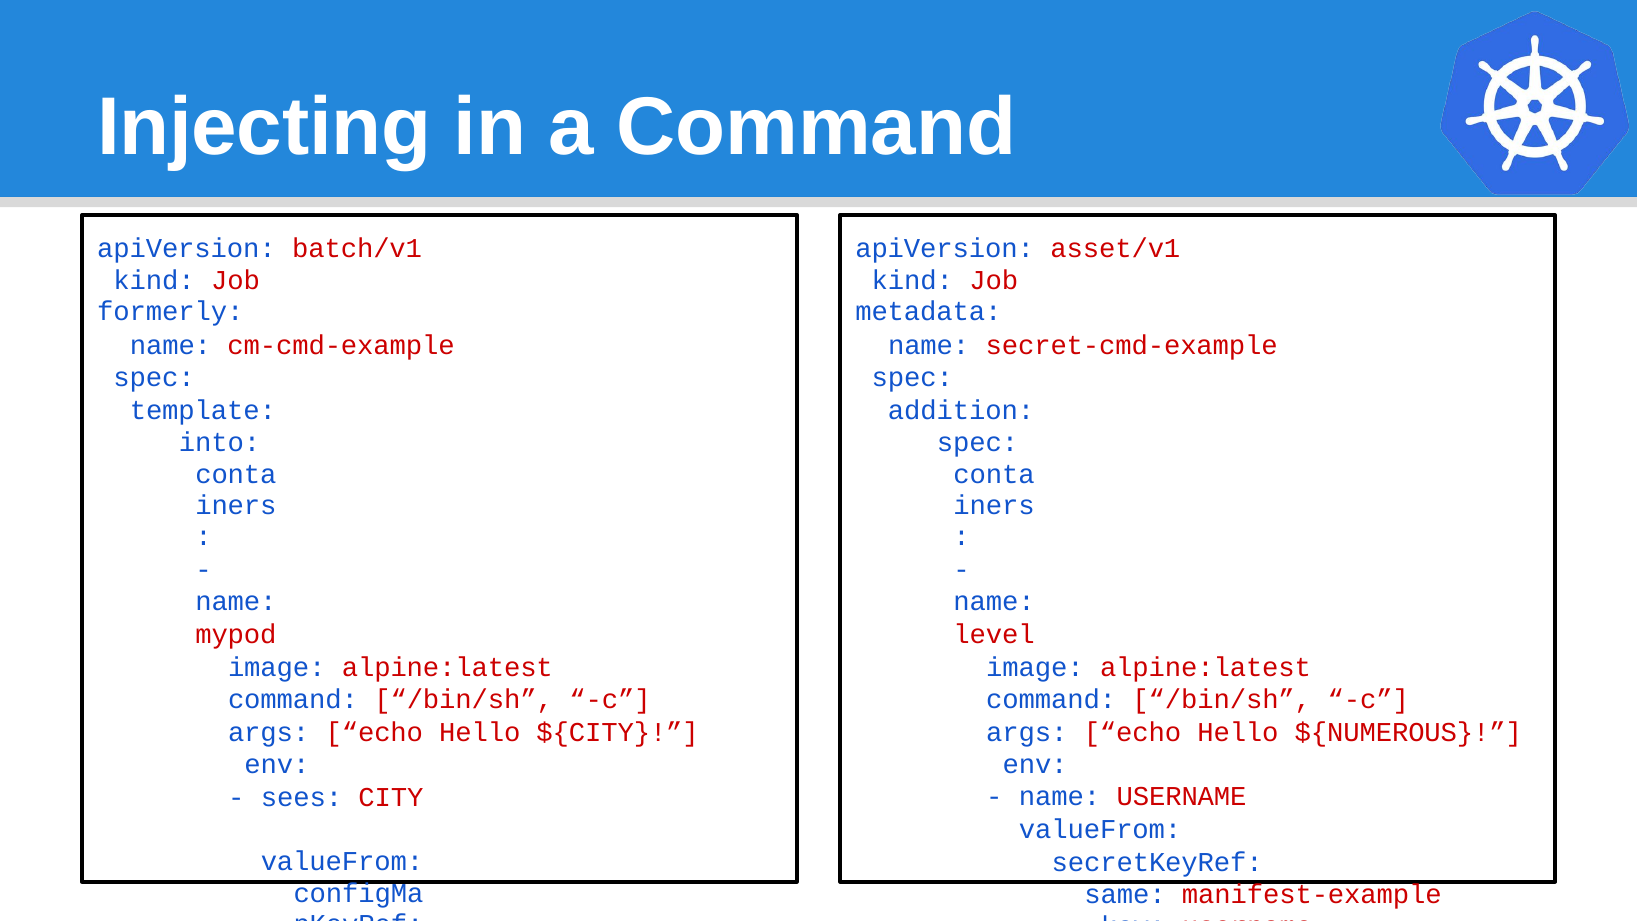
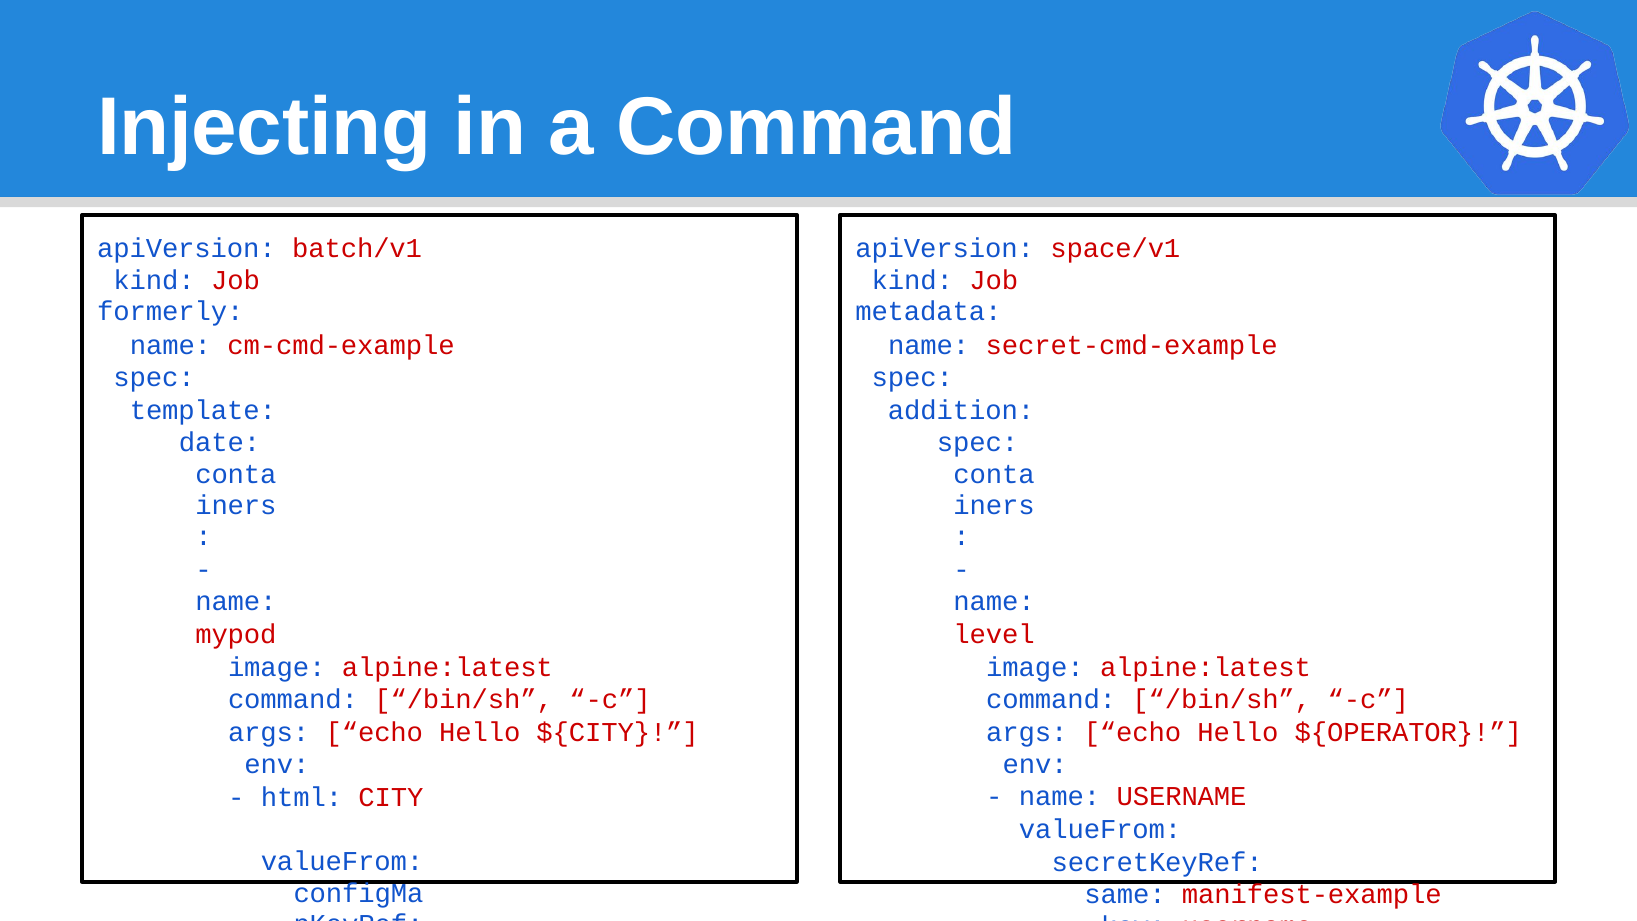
asset/v1: asset/v1 -> space/v1 (1115, 248)
into: into -> date (219, 443)
${NUMEROUS: ${NUMEROUS -> ${OPERATOR (1408, 732)
sees: sees -> html (301, 797)
